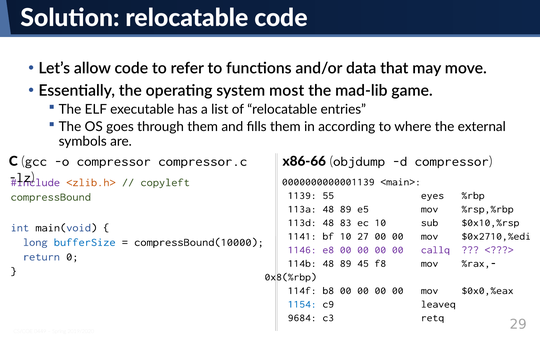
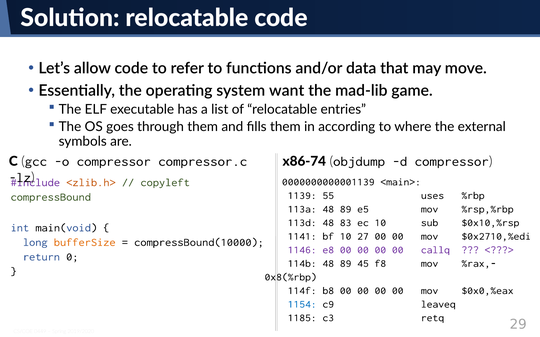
most: most -> want (287, 91)
x86-66: x86-66 -> x86-74 (304, 162)
eyes: eyes -> uses (432, 196)
bufferSize colour: blue -> orange (85, 243)
9684: 9684 -> 1185 (302, 318)
